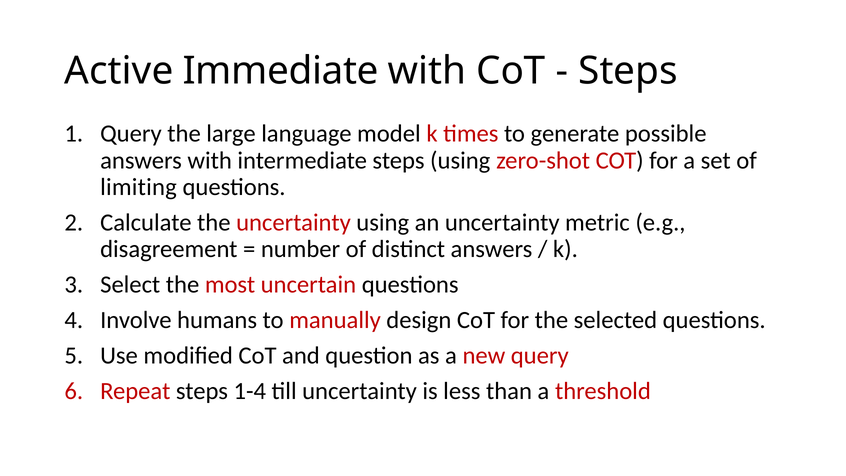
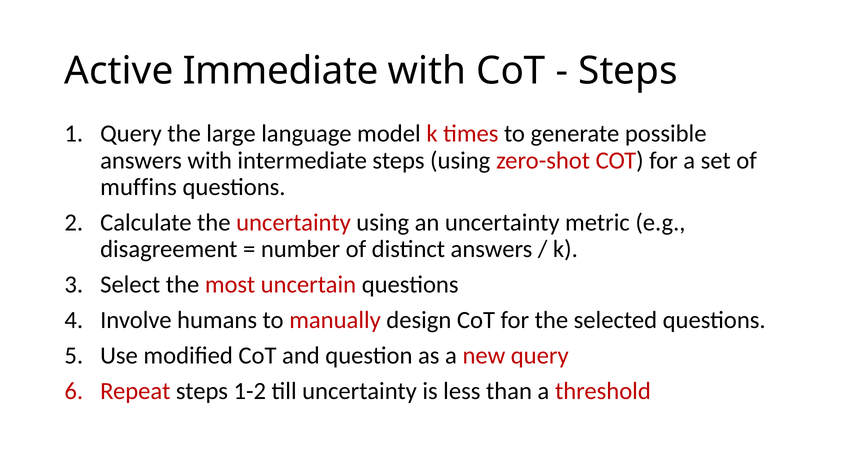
limiting: limiting -> muffins (139, 187)
1-4: 1-4 -> 1-2 (250, 391)
